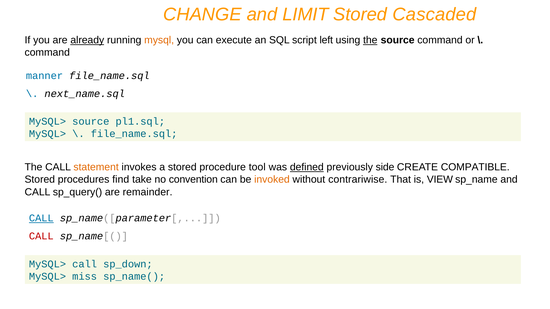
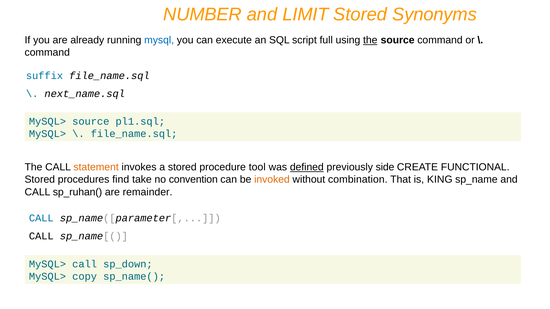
CHANGE: CHANGE -> NUMBER (203, 14)
Cascaded: Cascaded -> Synonyms (435, 14)
already underline: present -> none (87, 40)
mysql colour: orange -> blue (159, 40)
left: left -> full (326, 40)
manner: manner -> suffix (44, 76)
COMPATIBLE: COMPATIBLE -> FUNCTIONAL (475, 167)
contrariwise: contrariwise -> combination (358, 180)
VIEW: VIEW -> KING (440, 180)
sp_query(: sp_query( -> sp_ruhan( (78, 192)
CALL underline: present -> none (41, 219)
CALL colour: red -> black (41, 236)
miss: miss -> copy (85, 277)
